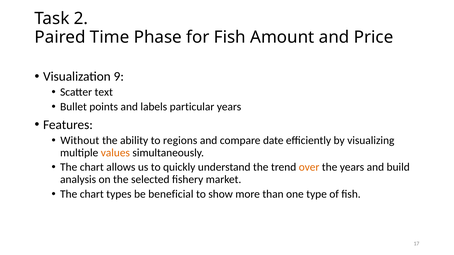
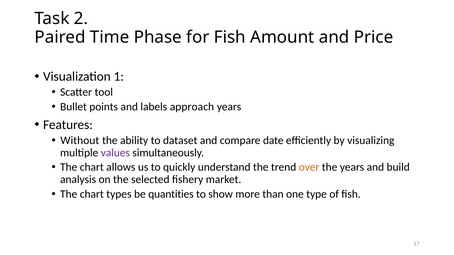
9: 9 -> 1 (119, 77)
text: text -> tool (104, 92)
particular: particular -> approach (192, 107)
regions: regions -> dataset (180, 141)
values colour: orange -> purple (115, 153)
beneficial: beneficial -> quantities (171, 194)
